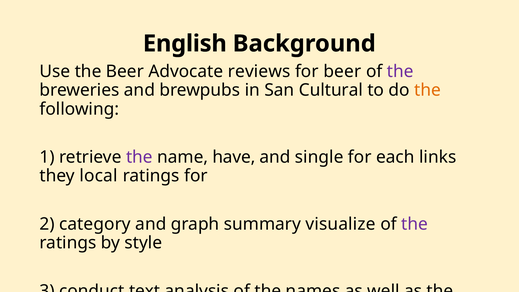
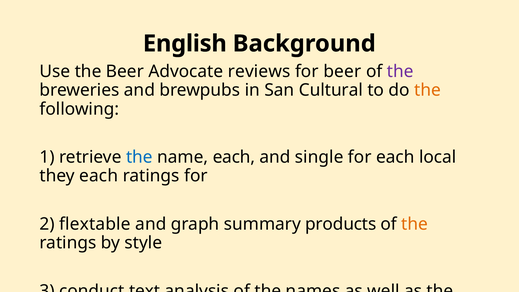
the colour: purple -> blue (139, 157)
name have: have -> each (234, 157)
links: links -> local (438, 157)
they local: local -> each (99, 176)
category: category -> flextable (95, 224)
summary visualize: visualize -> products (341, 224)
the colour: purple -> orange (415, 224)
